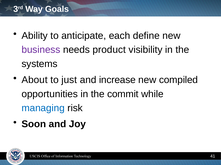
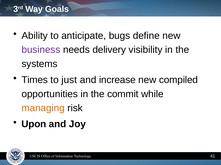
each: each -> bugs (120, 36)
product: product -> delivery (109, 50)
About: About -> Times (35, 80)
managing colour: blue -> orange (43, 109)
Soon: Soon -> Upon (34, 125)
